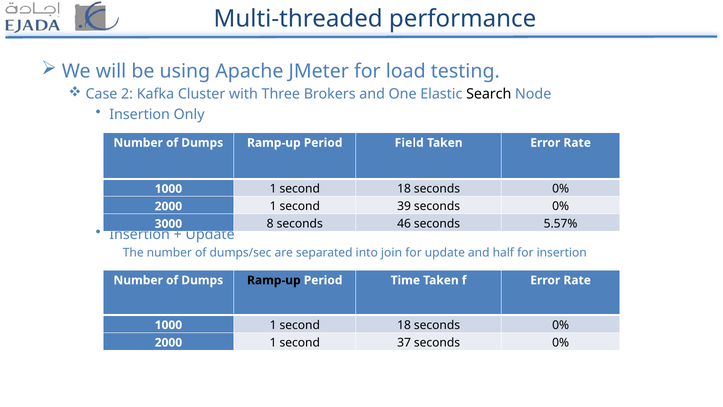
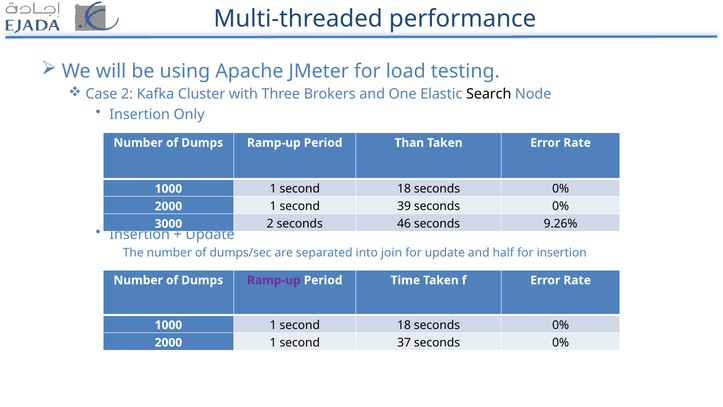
Field: Field -> Than (409, 143)
3000 8: 8 -> 2 (270, 224)
5.57%: 5.57% -> 9.26% (561, 224)
Ramp-up colour: black -> purple (274, 280)
